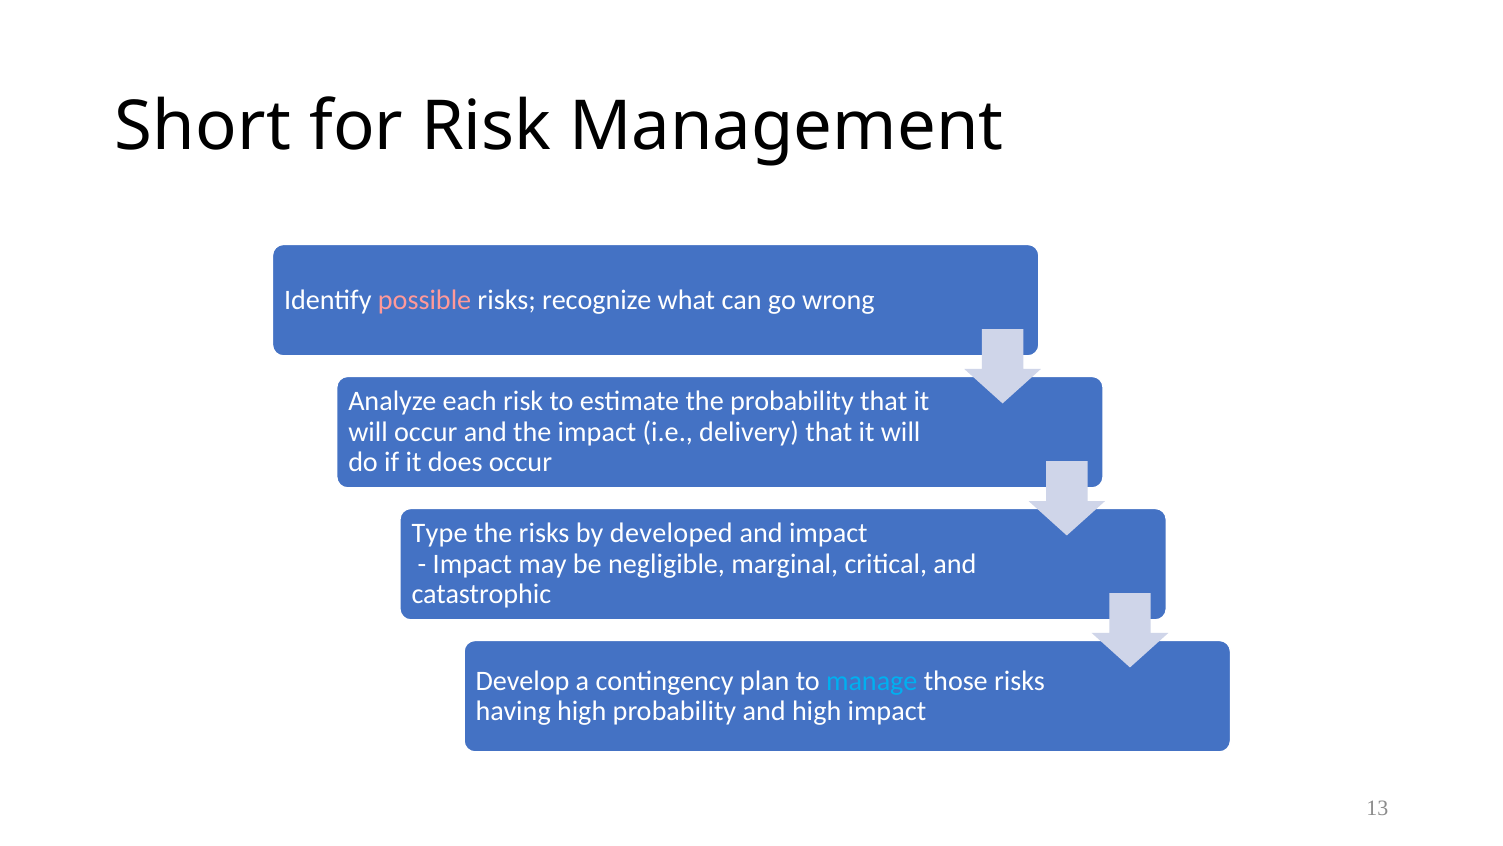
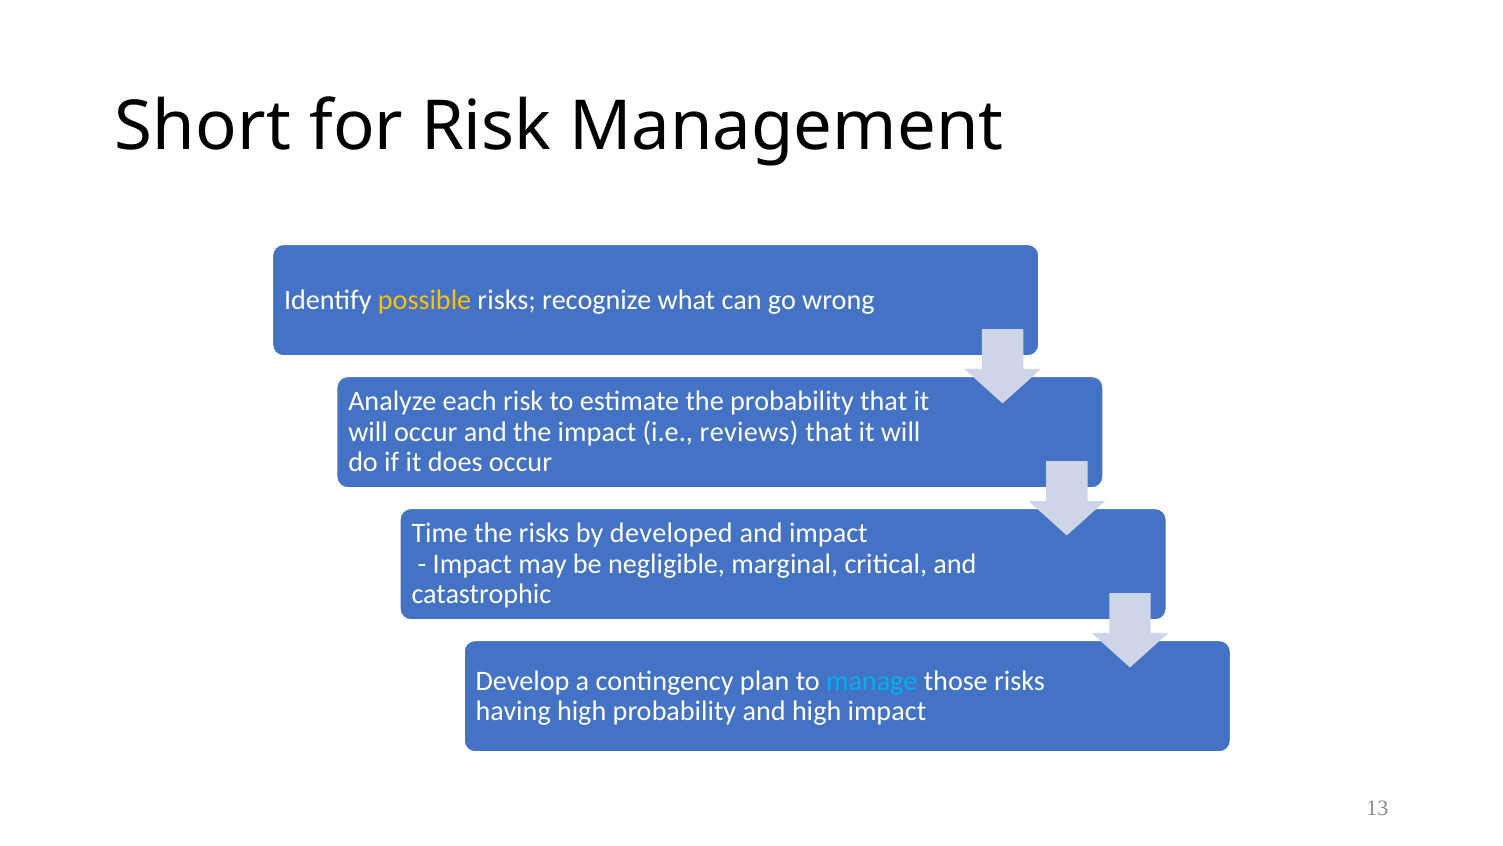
possible colour: pink -> yellow (425, 300)
delivery: delivery -> reviews (749, 432)
Type: Type -> Time (440, 533)
